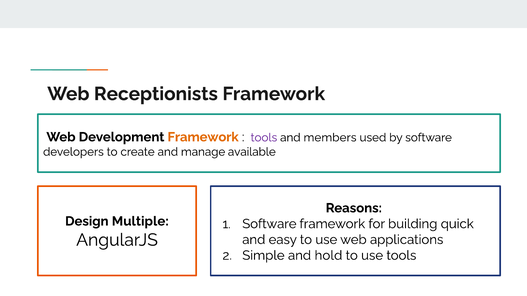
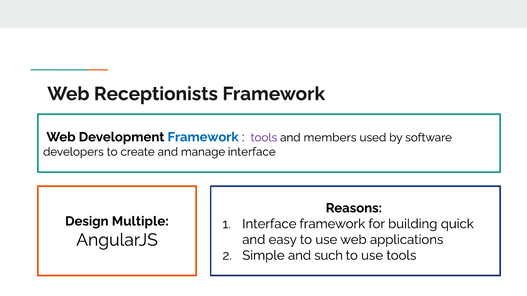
Framework colour: orange -> blue (203, 137)
manage available: available -> interface (252, 152)
Software: Software -> Interface (269, 224)
hold: hold -> such (329, 256)
